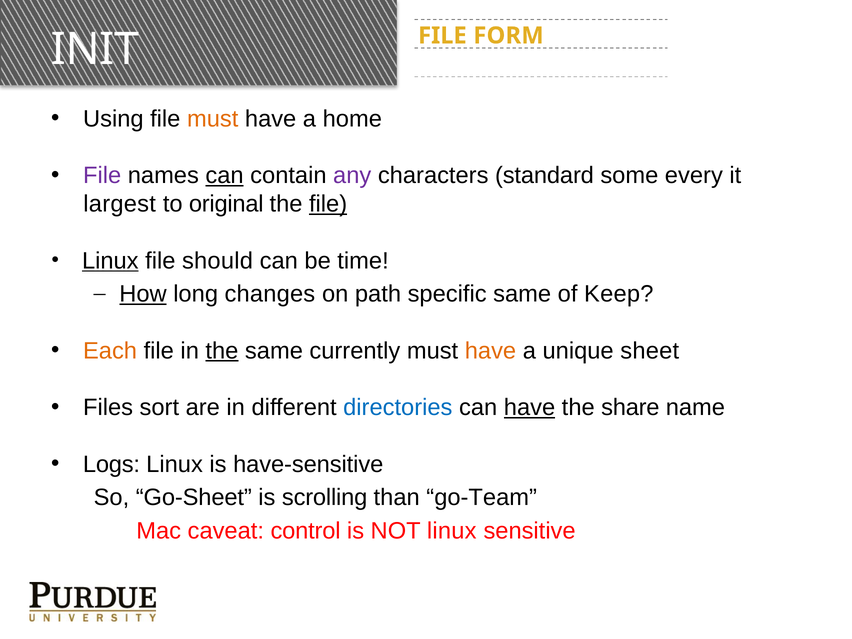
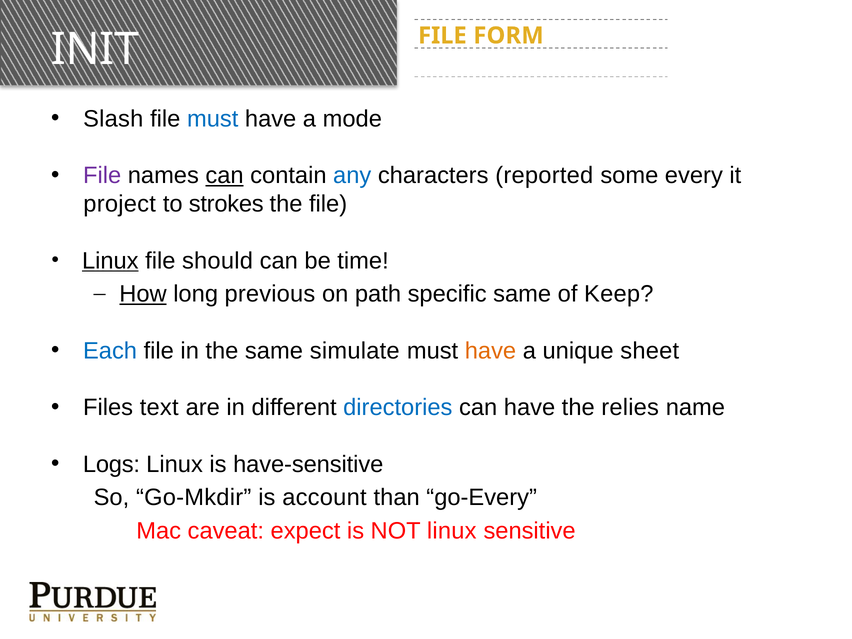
Using: Using -> Slash (113, 119)
must colour: orange -> blue (213, 119)
home: home -> mode (352, 119)
any colour: purple -> blue (352, 176)
standard: standard -> reported (544, 176)
largest: largest -> project (120, 204)
original: original -> strokes (226, 204)
file underline: present -> none (328, 204)
changes: changes -> previous (270, 294)
Each colour: orange -> blue (110, 351)
the underline: present -> none (222, 351)
currently: currently -> simulate (355, 351)
sort: sort -> text (159, 408)
have underline: present -> none (530, 408)
share: share -> relies (630, 408)
Go-Sheet: Go-Sheet -> Go-Mkdir (194, 498)
scrolling: scrolling -> account (324, 498)
go-Team: go-Team -> go-Every (482, 498)
control: control -> expect (305, 531)
